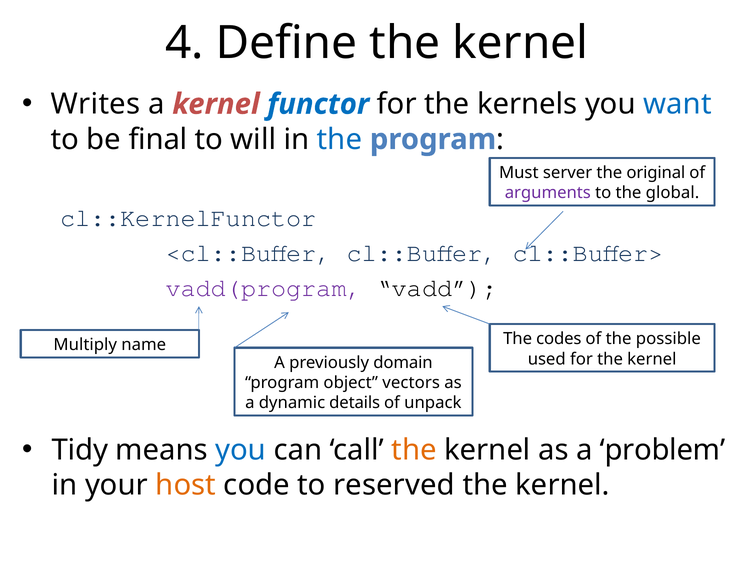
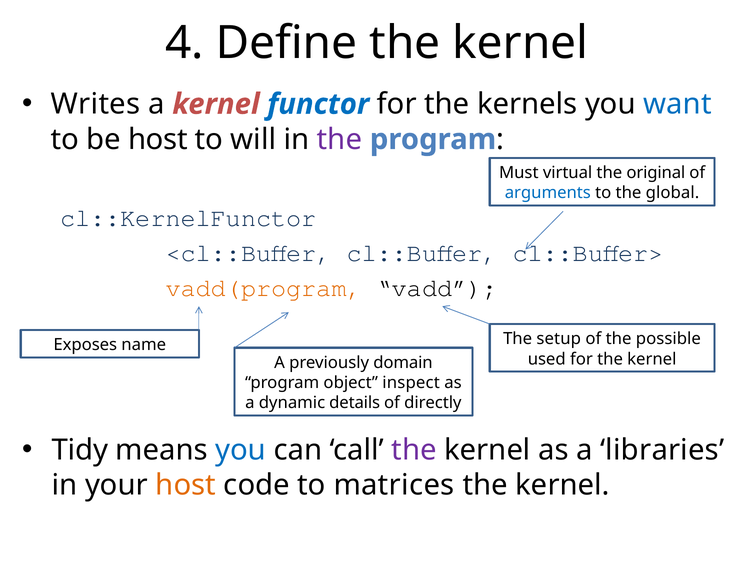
be final: final -> host (158, 139)
the colour: blue -> purple (339, 139)
server: server -> virtual (568, 173)
arguments colour: purple -> blue (548, 193)
vadd(program colour: purple -> orange (264, 288)
codes: codes -> setup (559, 339)
Multiply: Multiply -> Exposes (85, 345)
vectors: vectors -> inspect (411, 383)
unpack: unpack -> directly (433, 403)
the colour: orange -> purple (414, 450)
problem: problem -> libraries (662, 450)
reserved: reserved -> matrices (394, 486)
